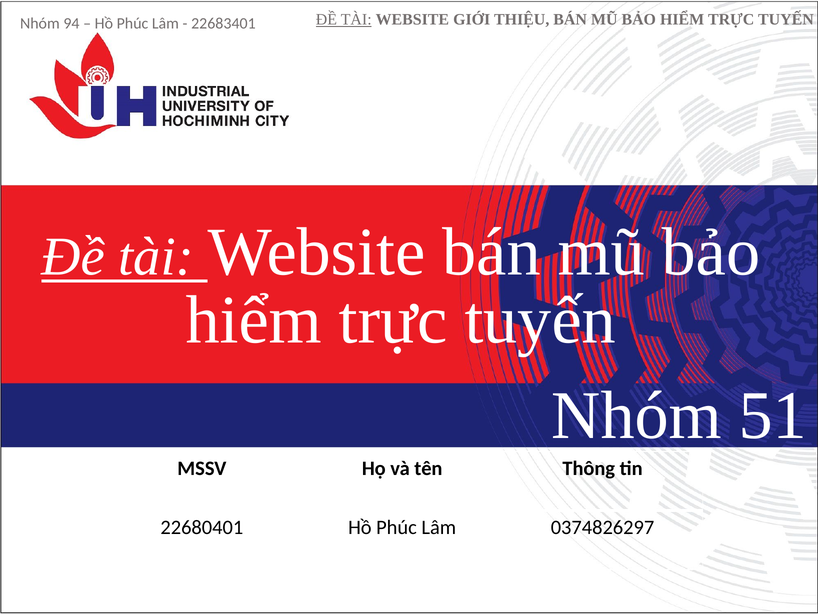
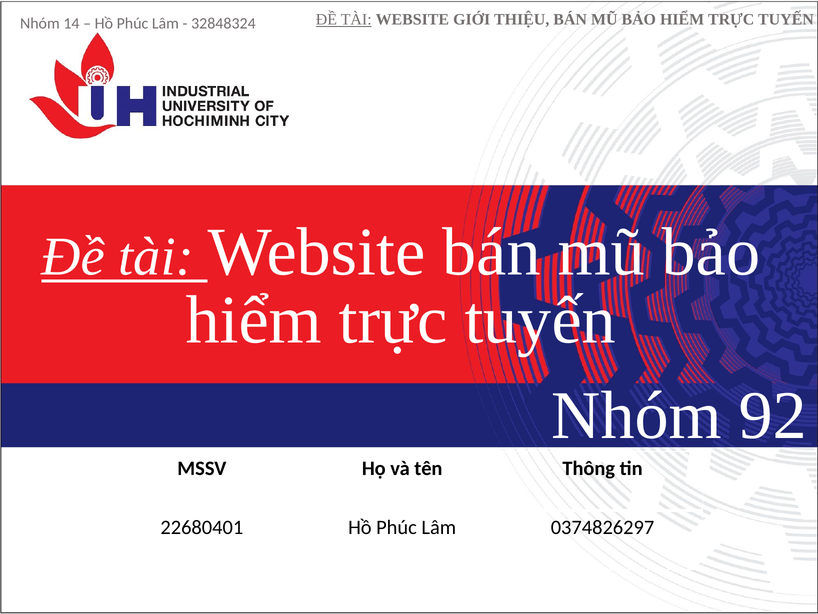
94: 94 -> 14 (71, 23)
22683401: 22683401 -> 32848324 (223, 23)
51: 51 -> 92 (773, 416)
